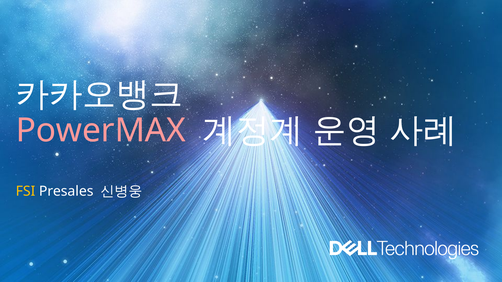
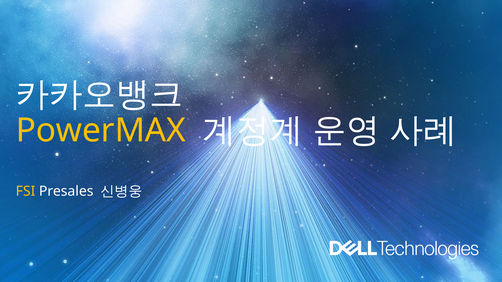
PowerMAX colour: pink -> yellow (101, 131)
